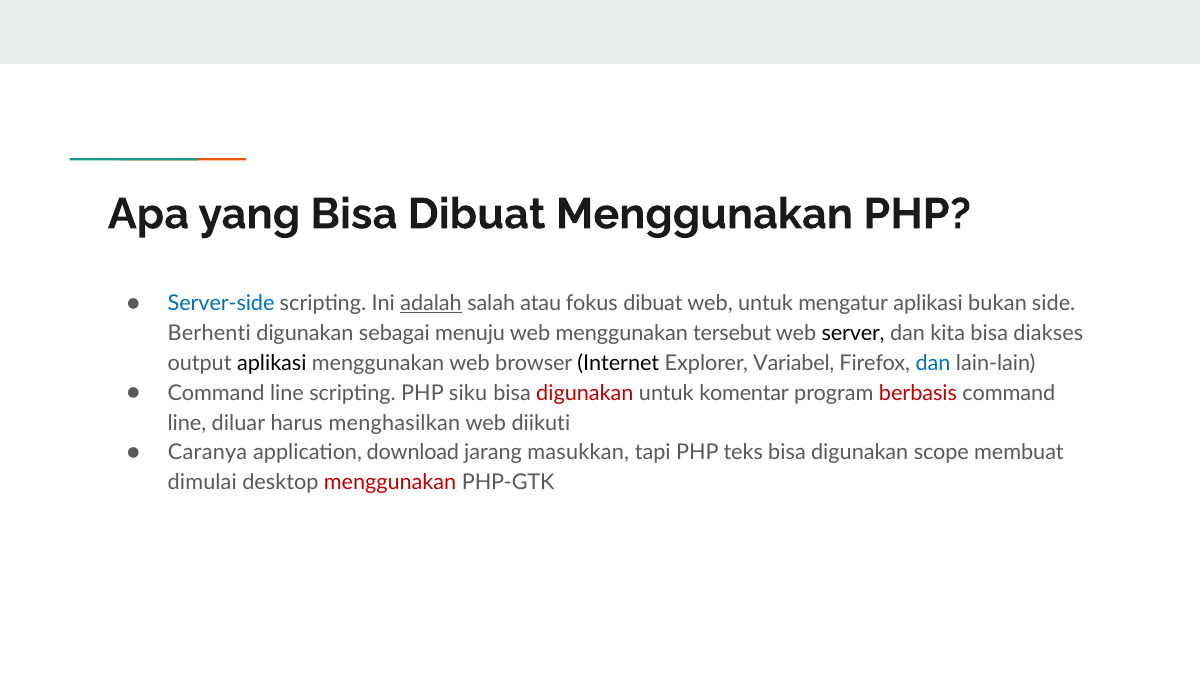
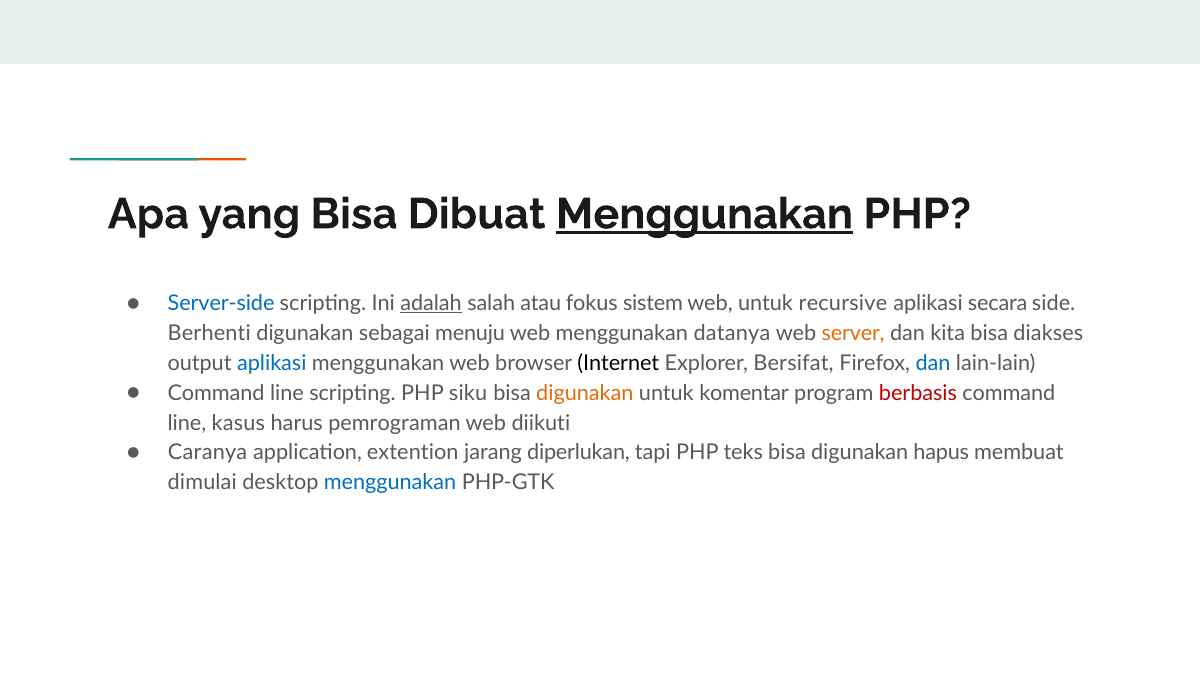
Menggunakan underline: none -> present (704, 214)
fokus dibuat: dibuat -> sistem (653, 303)
mengatur: mengatur -> recursive (843, 303)
bukan: bukan -> secara (998, 303)
tersebut: tersebut -> datanya (732, 333)
server colour: black -> orange (853, 333)
aplikasi colour: black -> blue (272, 363)
Variabel: Variabel -> Bersifat (794, 363)
digunakan colour: red -> orange (585, 393)
diluar: diluar -> kasus (238, 423)
menghasilkan: menghasilkan -> pemrograman (394, 423)
download: download -> extention (413, 453)
masukkan: masukkan -> diperlukan (578, 453)
scope: scope -> hapus (941, 453)
menggunakan colour: red -> blue (390, 483)
